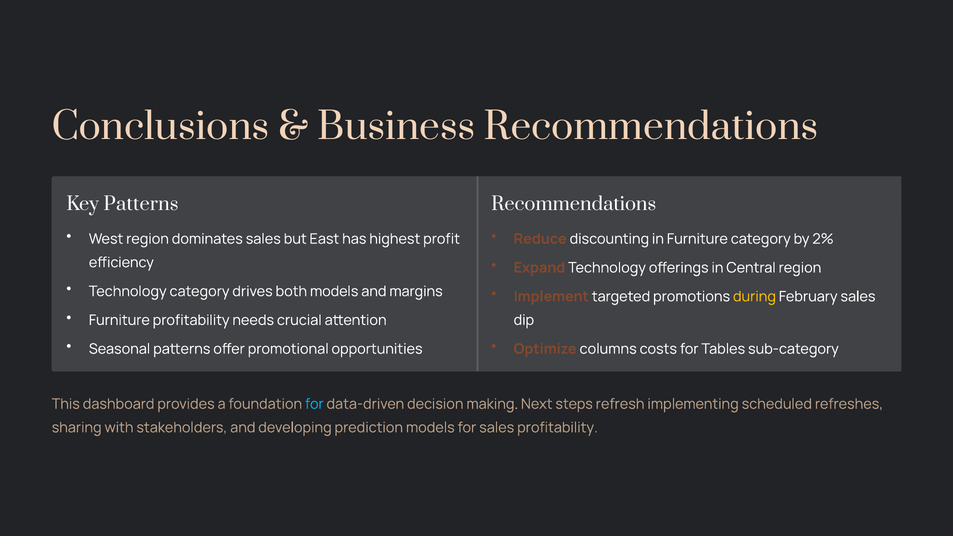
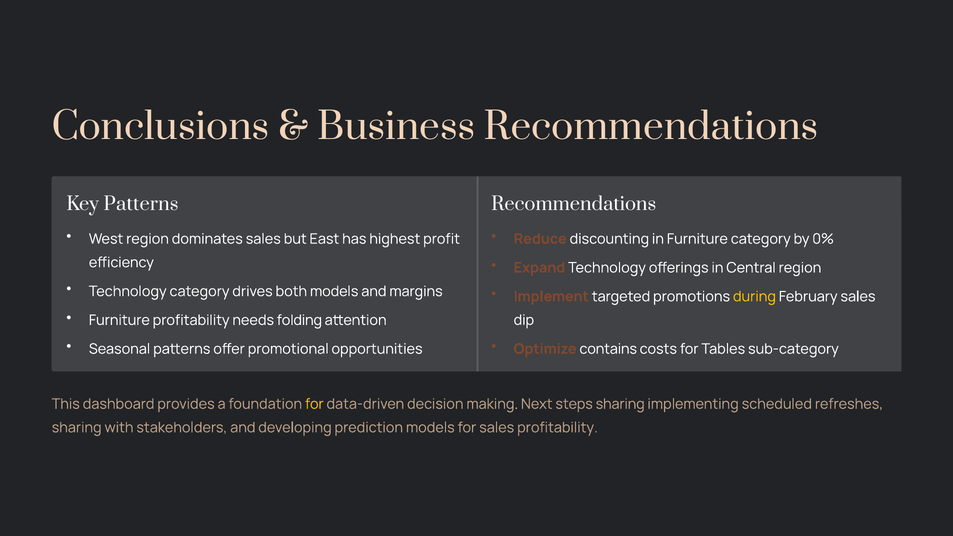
2%: 2% -> 0% (823, 239)
crucial: crucial -> folding (299, 320)
columns: columns -> contains (608, 349)
for colour: light blue -> yellow (314, 404)
steps refresh: refresh -> sharing (620, 404)
